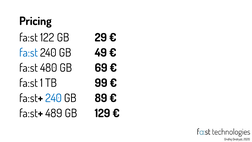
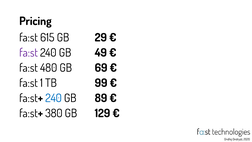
122: 122 -> 615 (47, 38)
fa:st colour: blue -> purple (29, 53)
489: 489 -> 380 (54, 113)
